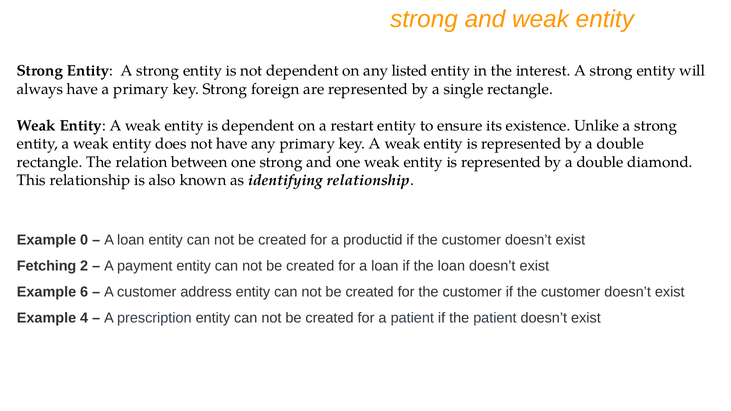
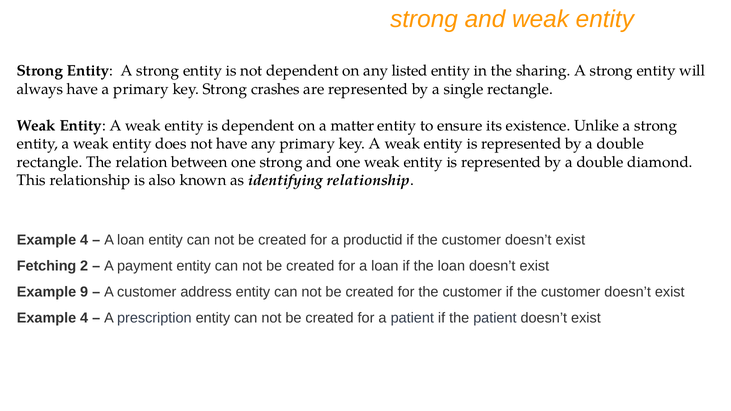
interest: interest -> sharing (543, 71)
foreign: foreign -> crashes (275, 89)
restart: restart -> matter (352, 126)
0: 0 -> 4 (84, 240)
6: 6 -> 9 (84, 292)
